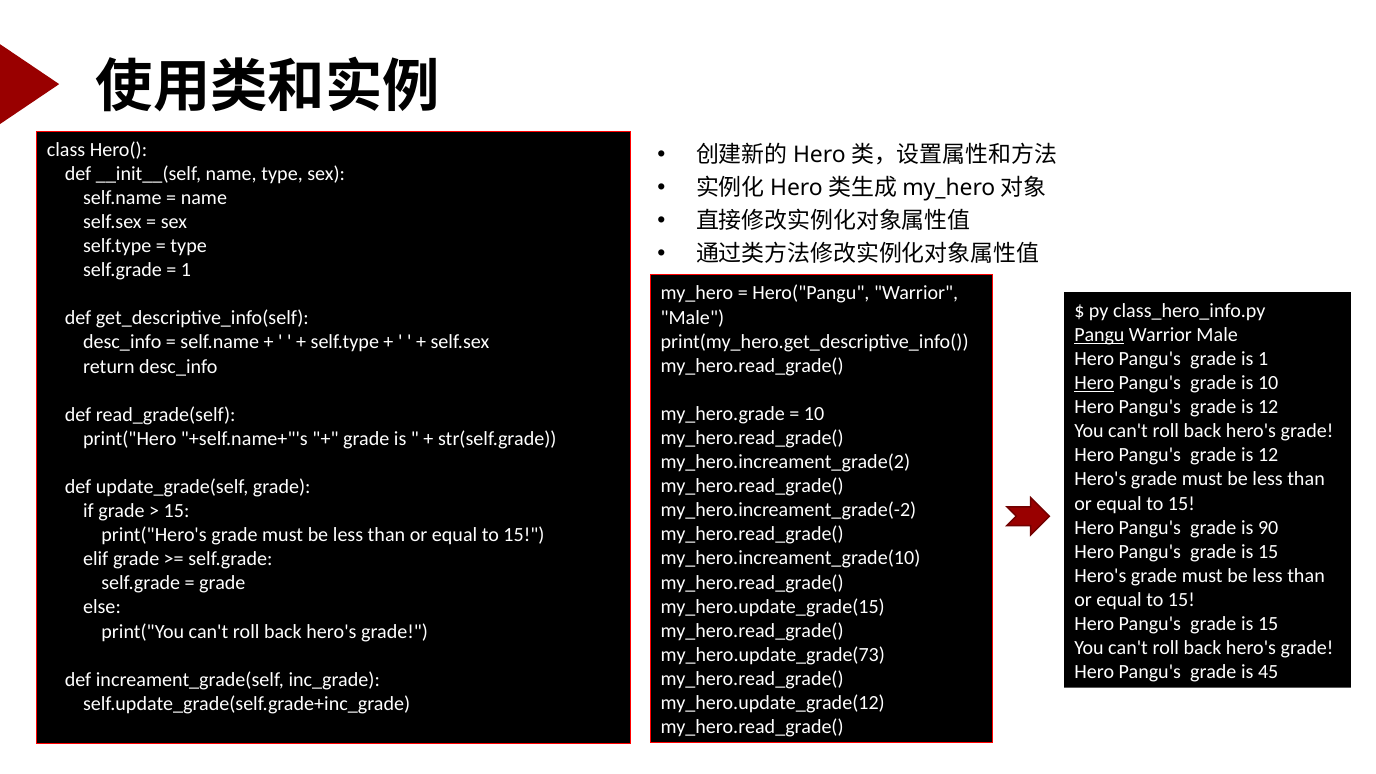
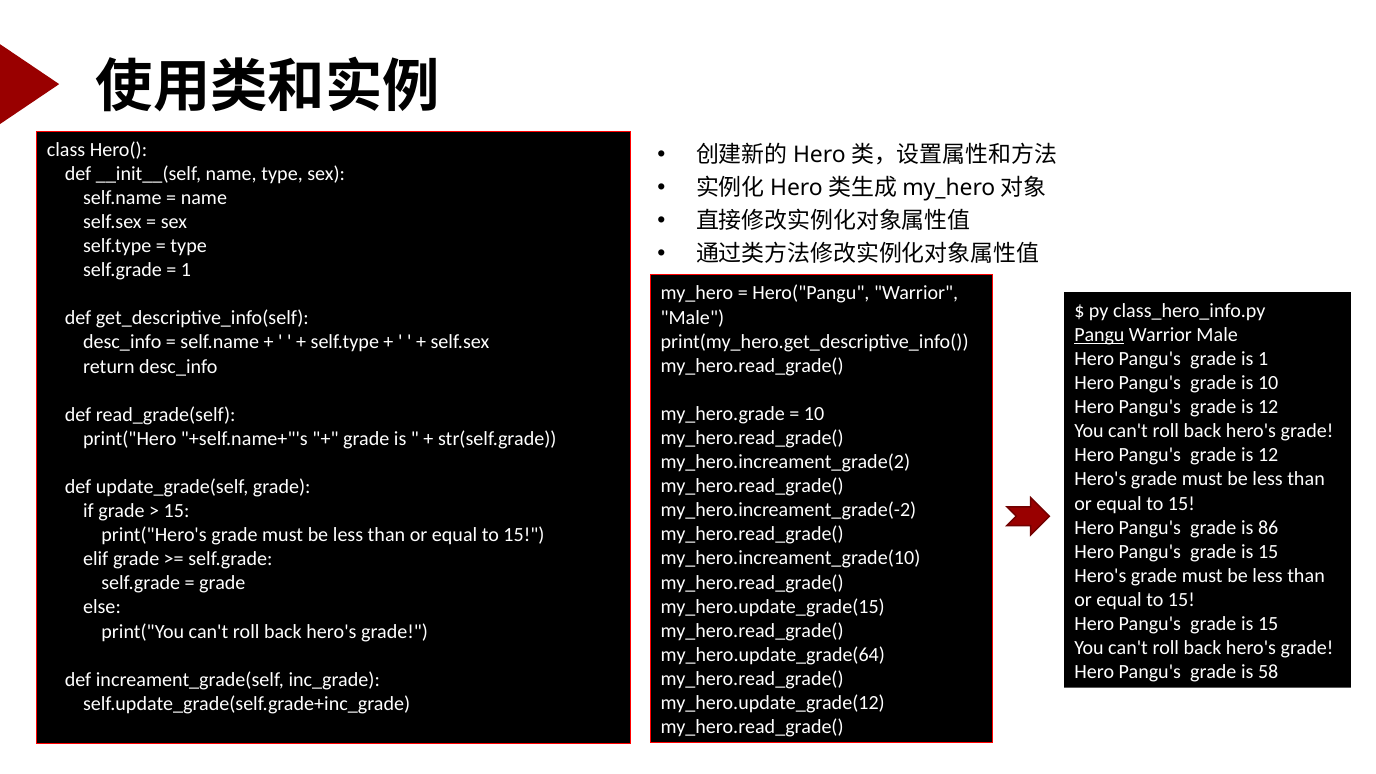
Hero underline: present -> none (1094, 383)
90: 90 -> 86 (1268, 527)
my_hero.update_grade(73: my_hero.update_grade(73 -> my_hero.update_grade(64 (773, 655)
45: 45 -> 58 (1268, 672)
